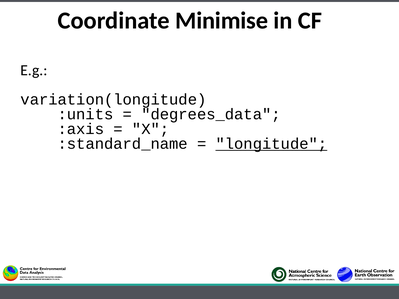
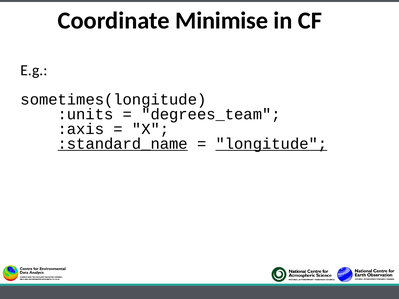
variation(longitude: variation(longitude -> sometimes(longitude (113, 100)
degrees_data: degrees_data -> degrees_team (211, 114)
:standard_name underline: none -> present (123, 144)
